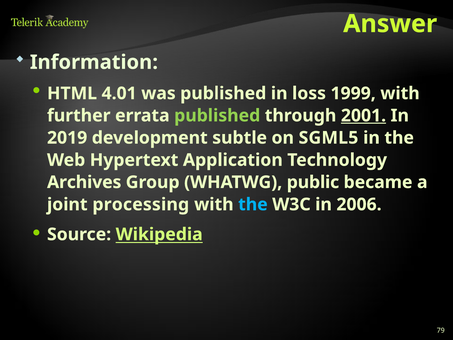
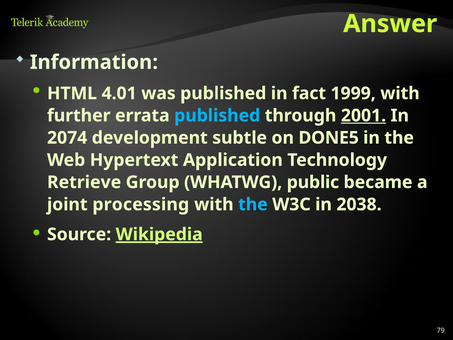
loss: loss -> fact (309, 93)
published colour: light green -> light blue (217, 116)
2019: 2019 -> 2074 (67, 138)
SGML5: SGML5 -> DONE5 (329, 138)
Archives: Archives -> Retrieve (84, 182)
2006: 2006 -> 2038 (359, 204)
Wikipedia underline: none -> present (159, 234)
